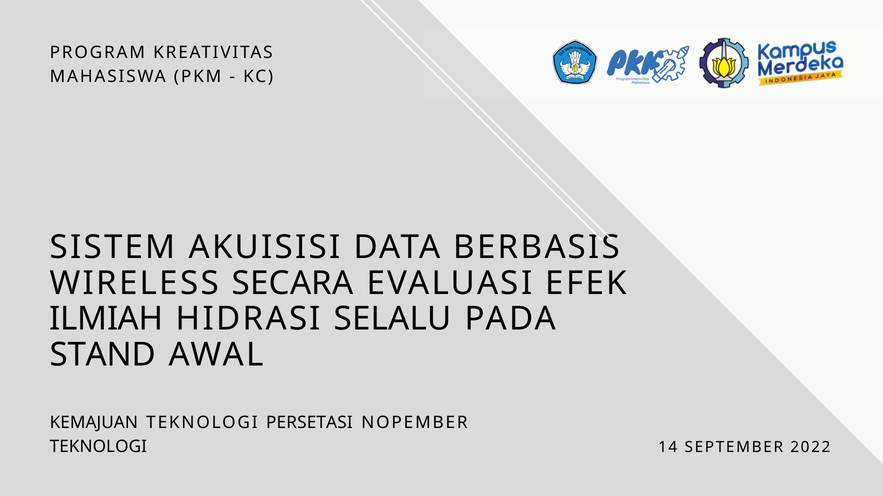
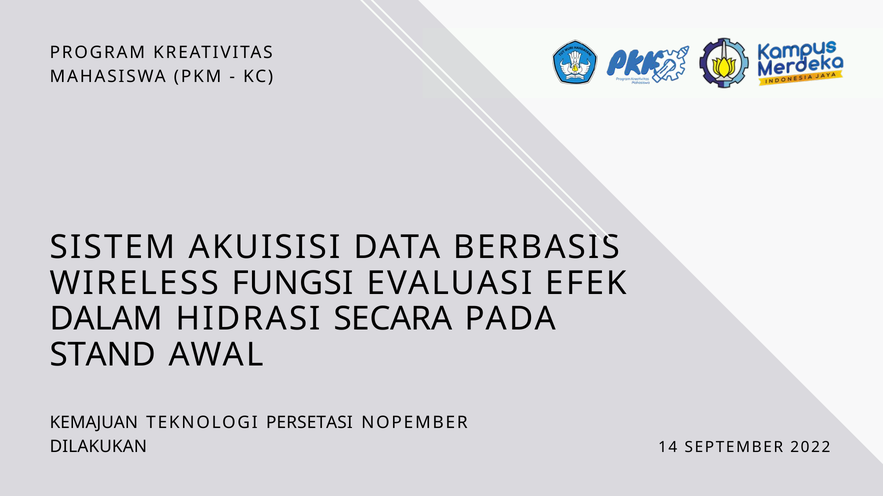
SECARA: SECARA -> FUNGSI (293, 284)
ILMIAH: ILMIAH -> DALAM (106, 319)
SELALU: SELALU -> SECARA (393, 319)
TEKNOLOGI: TEKNOLOGI -> DILAKUKAN (98, 447)
